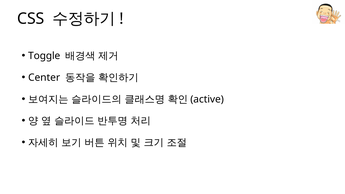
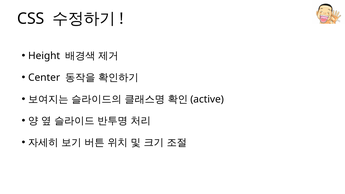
Toggle: Toggle -> Height (44, 56)
